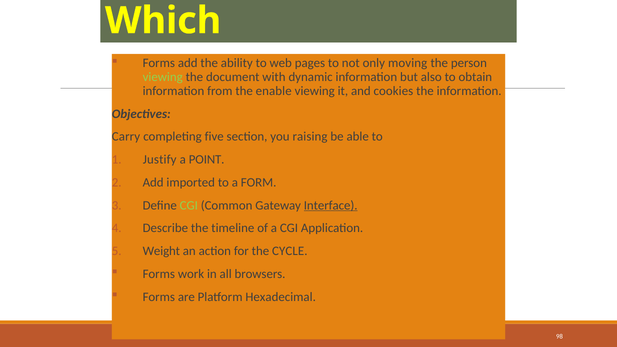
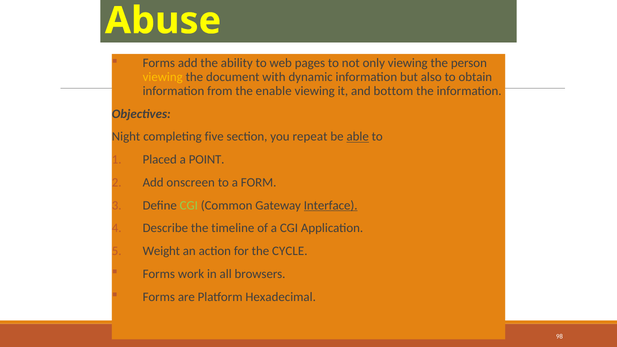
Which: Which -> Abuse (163, 21)
only moving: moving -> viewing (408, 63)
viewing colour: light green -> yellow (163, 77)
cookies: cookies -> bottom (393, 91)
Carry: Carry -> Night (126, 137)
raising: raising -> repeat (310, 137)
able underline: none -> present (358, 137)
Justify: Justify -> Placed (160, 160)
imported: imported -> onscreen (191, 182)
